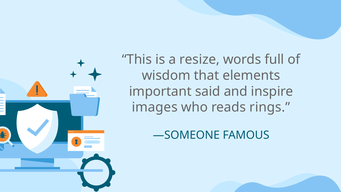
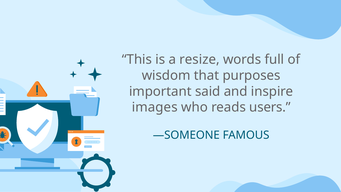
elements: elements -> purposes (251, 75)
rings: rings -> users (270, 107)
